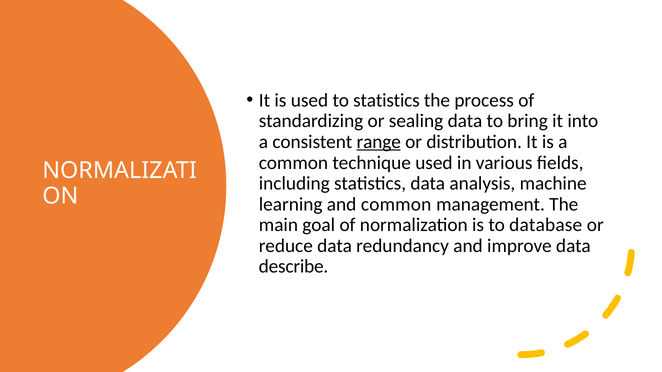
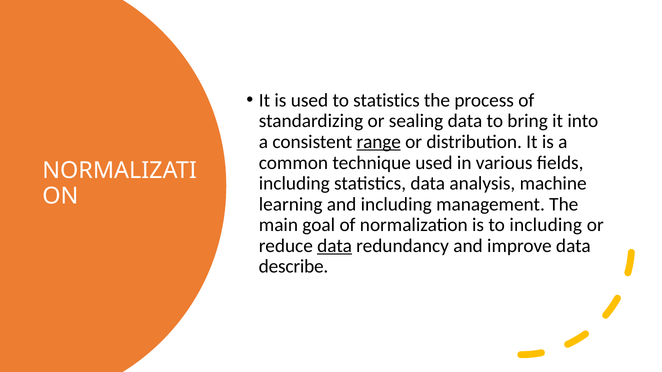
and common: common -> including (396, 204)
to database: database -> including (546, 225)
data underline: none -> present (335, 246)
